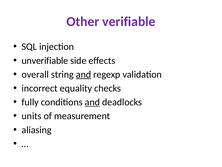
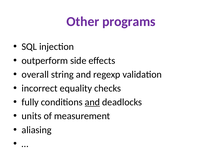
verifiable: verifiable -> programs (129, 21)
unverifiable: unverifiable -> outperform (45, 60)
and underline: present -> none (84, 74)
